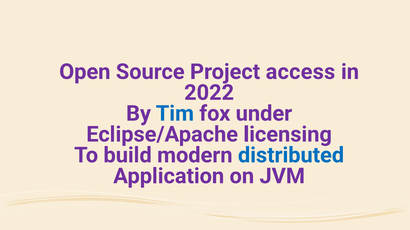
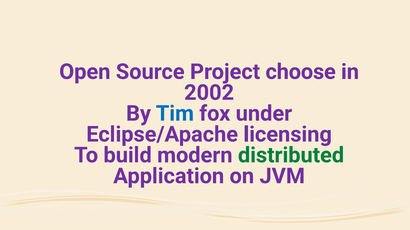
access: access -> choose (301, 72)
2022: 2022 -> 2002 (209, 93)
distributed colour: blue -> green (291, 156)
